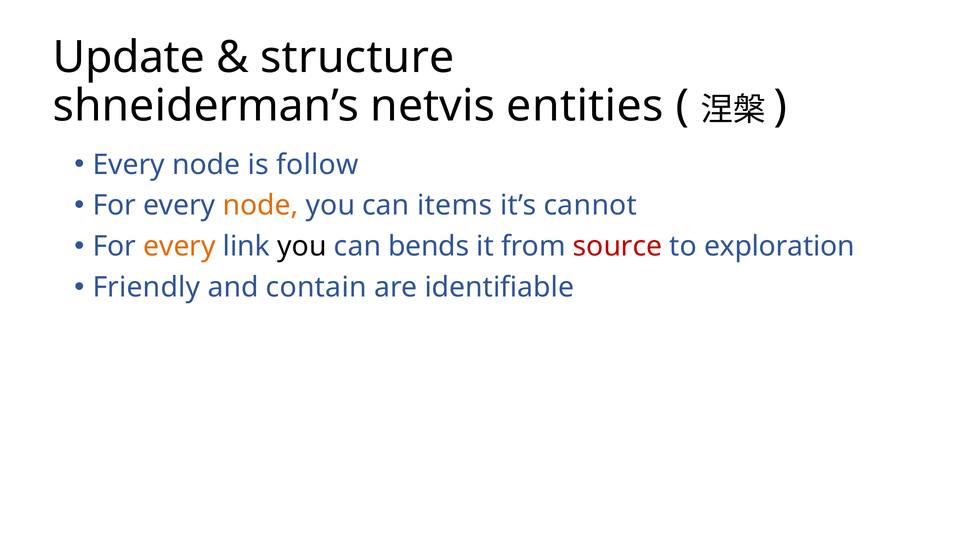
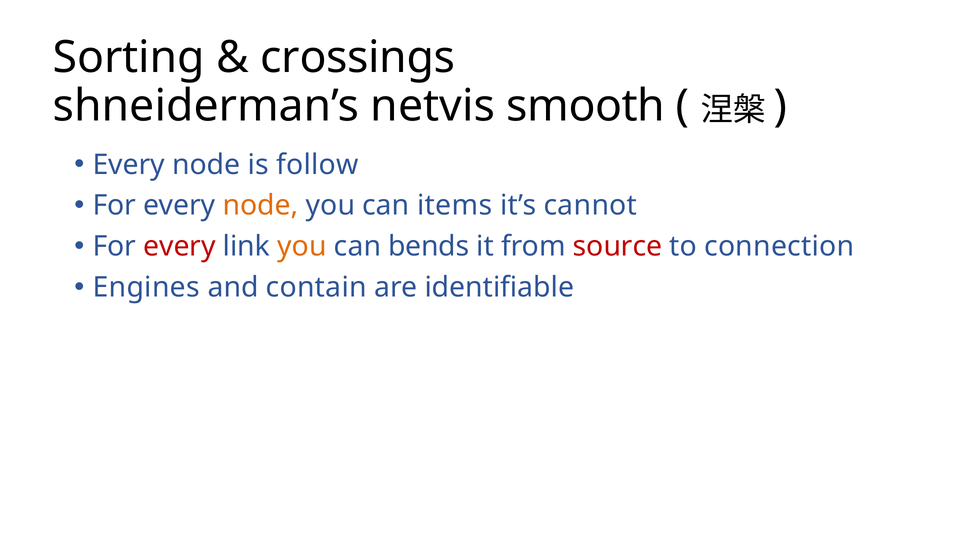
Update: Update -> Sorting (129, 58)
structure: structure -> crossings (358, 58)
entities: entities -> smooth (586, 106)
every colour: orange -> red (179, 246)
you colour: black -> orange (302, 246)
exploration: exploration -> connection (779, 246)
Friendly: Friendly -> Engines (146, 287)
